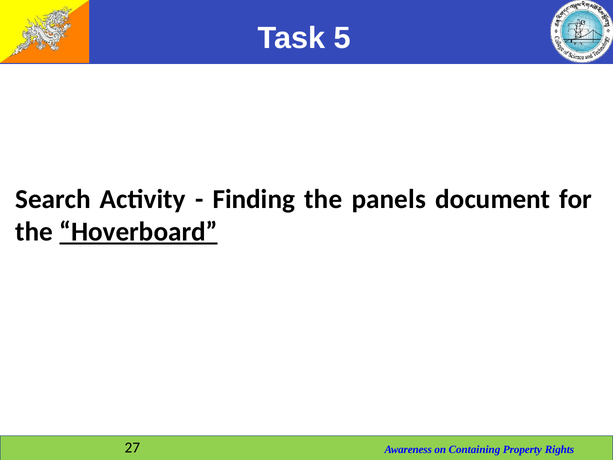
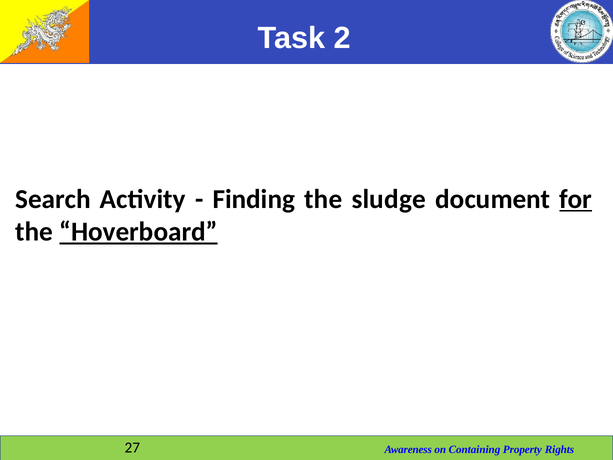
5: 5 -> 2 (342, 38)
panels: panels -> sludge (389, 199)
for underline: none -> present (576, 199)
